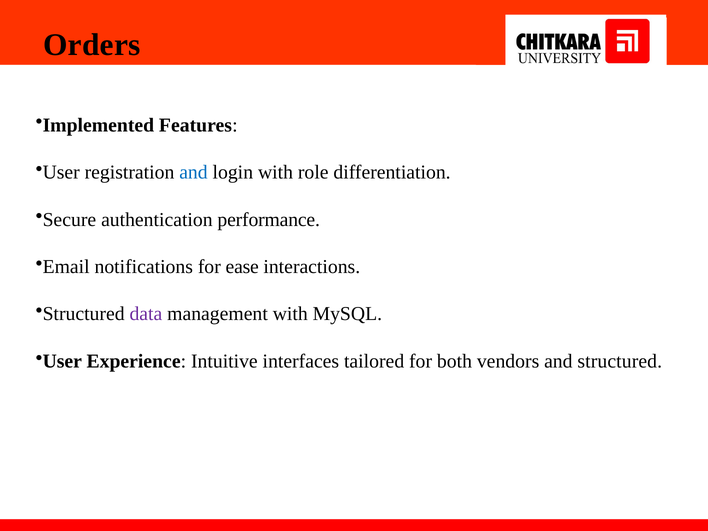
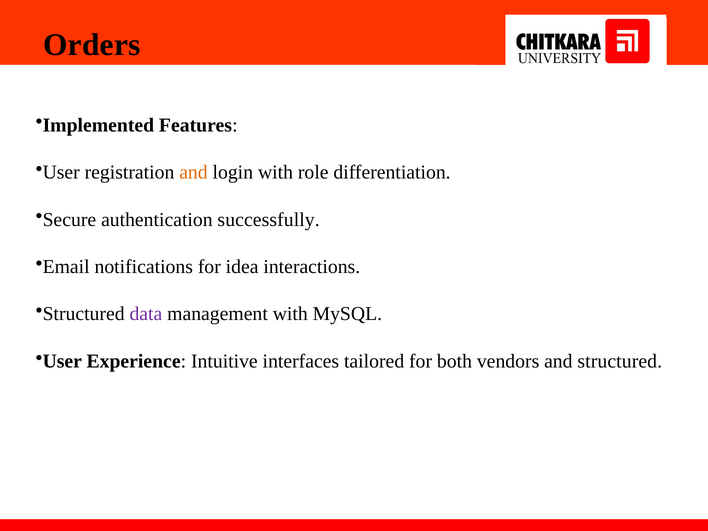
and colour: blue -> orange (193, 172)
performance: performance -> successfully (269, 220)
ease: ease -> idea (242, 267)
